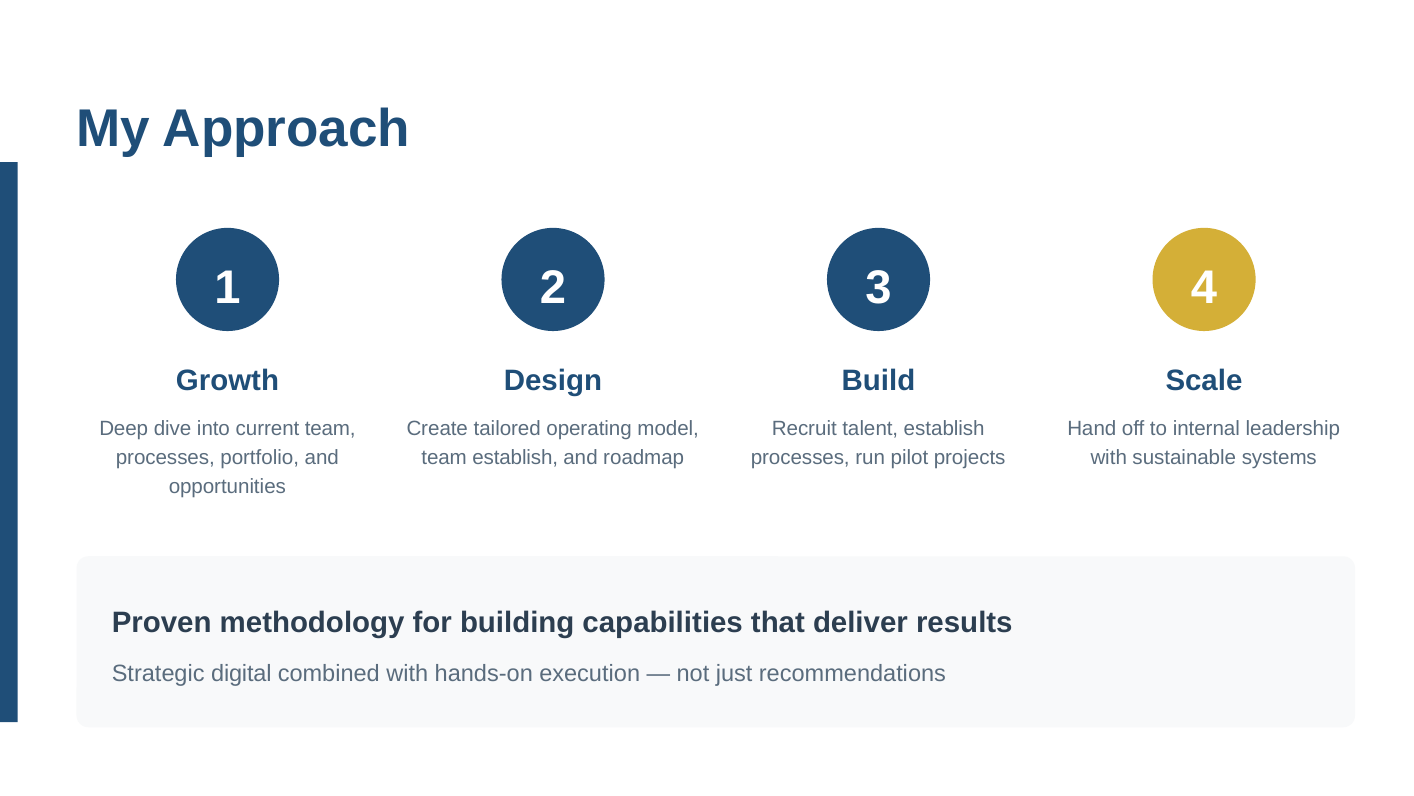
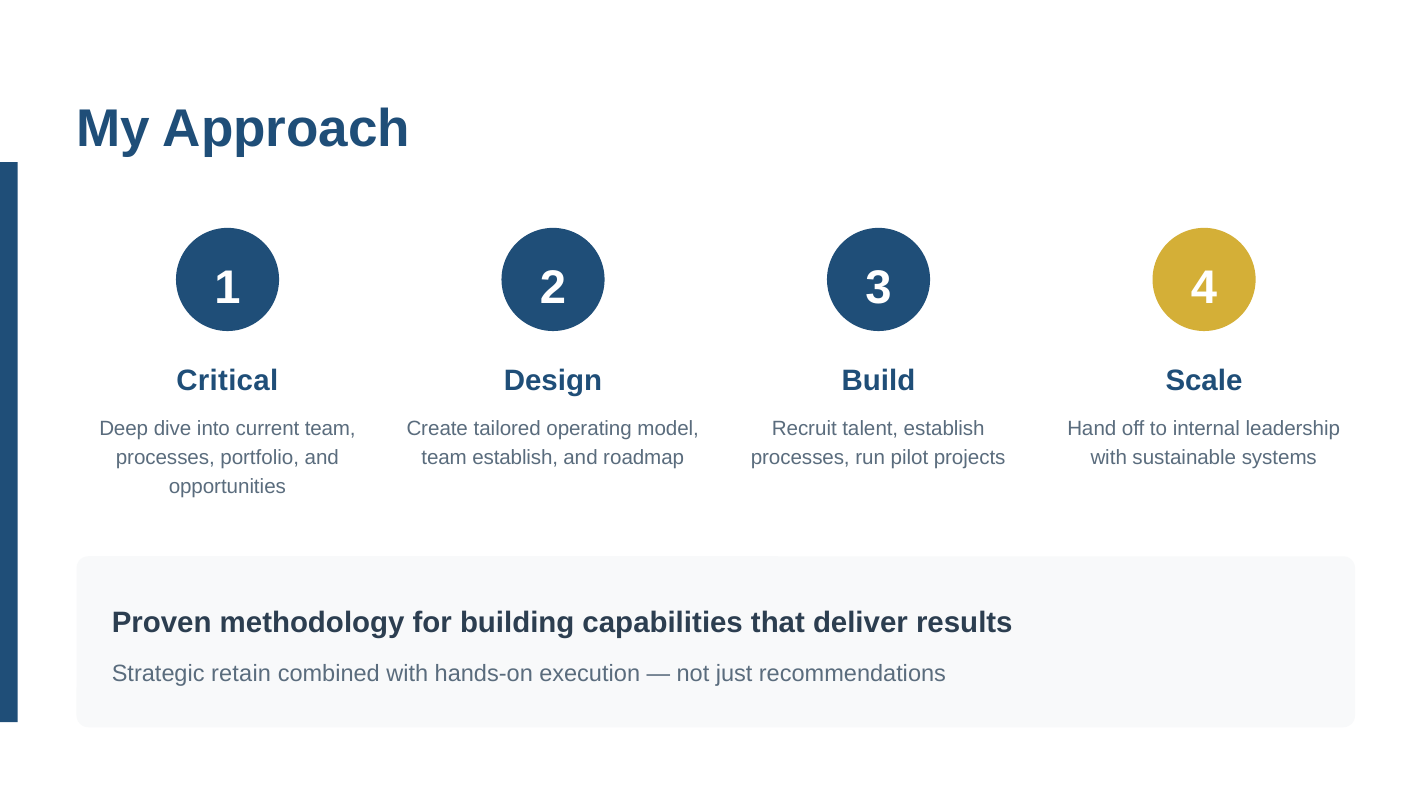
Growth: Growth -> Critical (227, 380)
digital: digital -> retain (241, 673)
